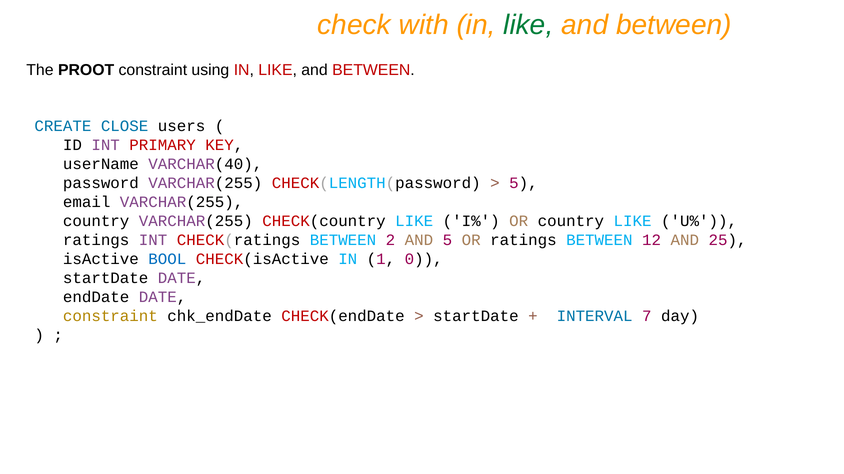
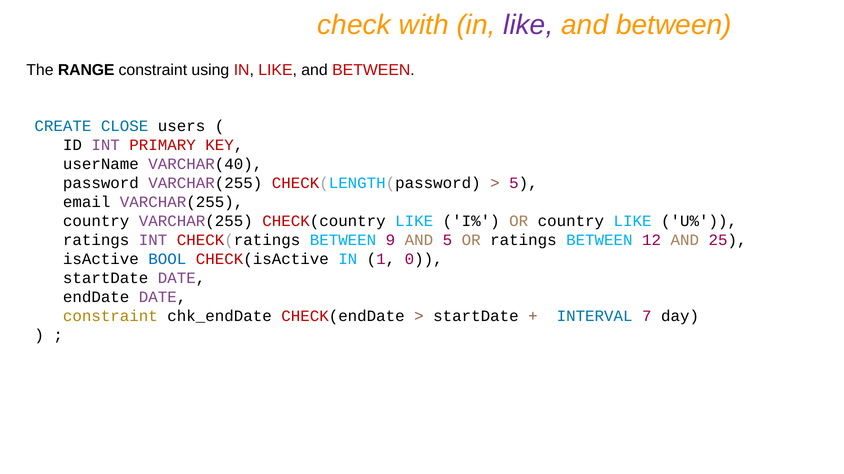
like colour: green -> purple (528, 25)
PROOT: PROOT -> RANGE (86, 70)
2: 2 -> 9 (390, 240)
